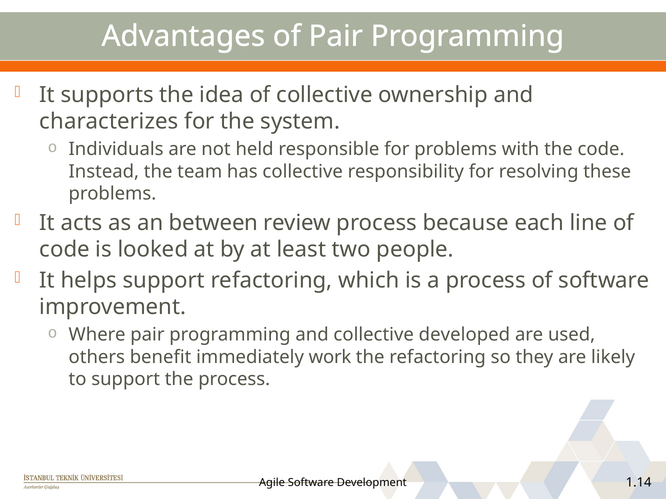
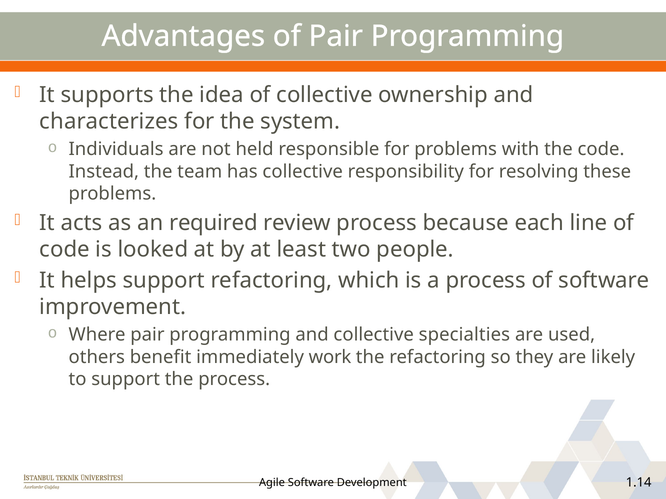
between: between -> required (213, 223)
developed: developed -> specialties (464, 335)
